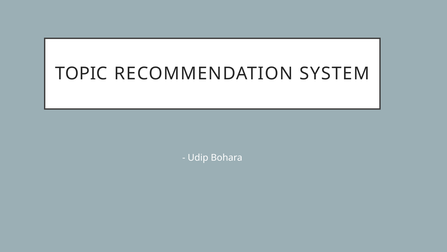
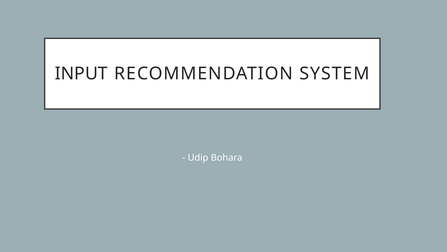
TOPIC: TOPIC -> INPUT (81, 73)
